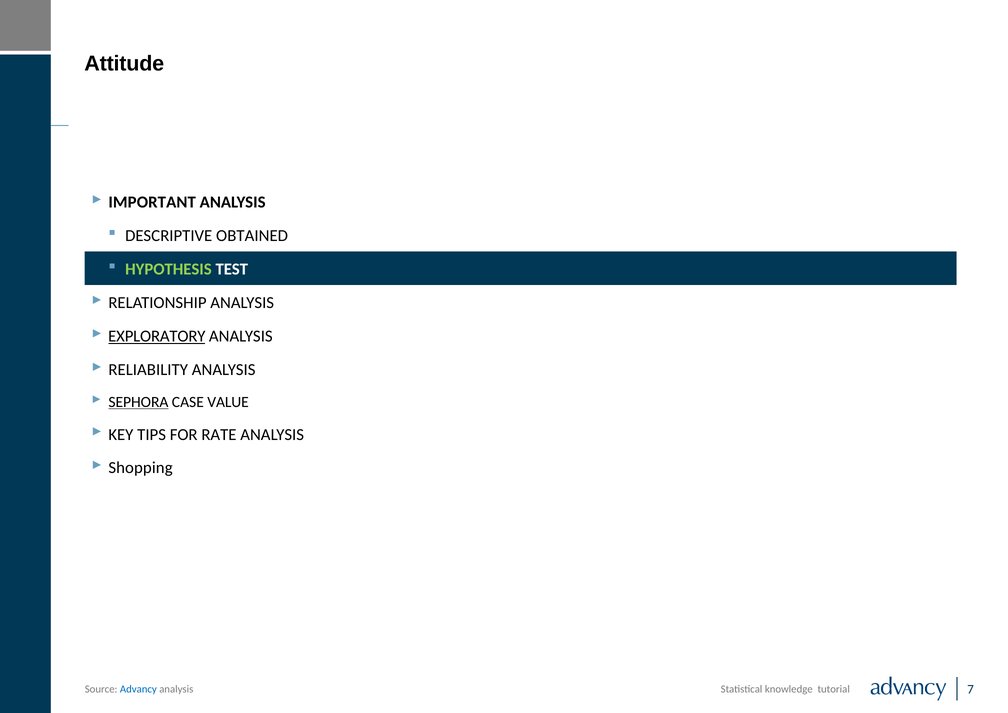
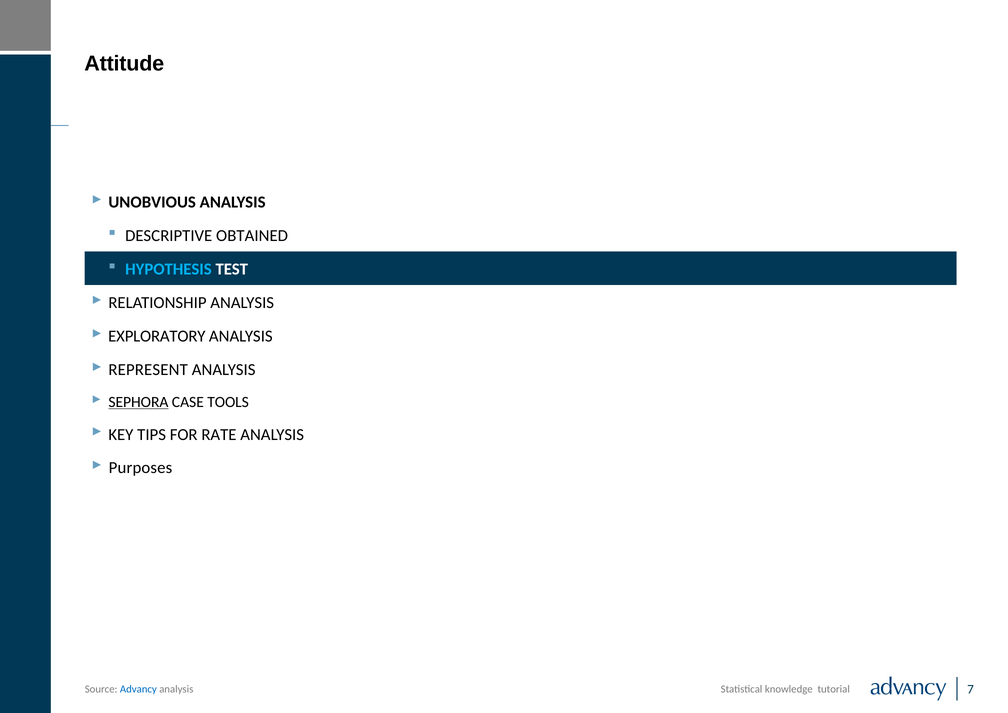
IMPORTANT: IMPORTANT -> UNOBVIOUS (152, 202)
HYPOTHESIS colour: light green -> light blue (168, 269)
EXPLORATORY underline: present -> none (157, 336)
RELIABILITY: RELIABILITY -> REPRESENT (148, 370)
VALUE: VALUE -> TOOLS (228, 402)
Shopping: Shopping -> Purposes (140, 468)
